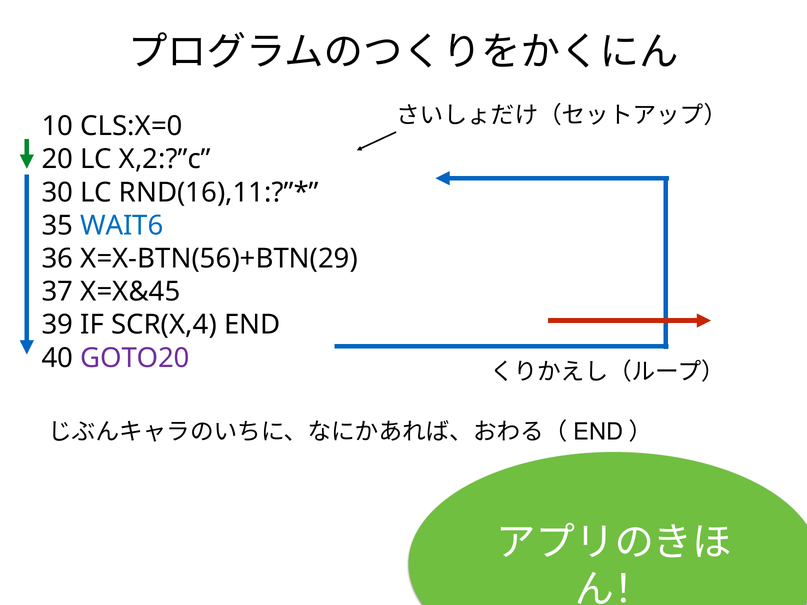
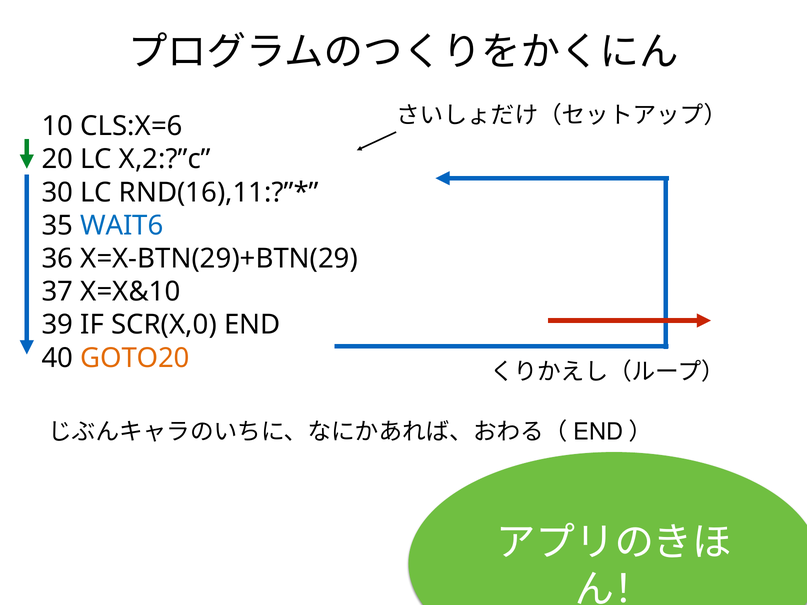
CLS:X=0: CLS:X=0 -> CLS:X=6 (131, 126)
X=X-BTN(56)+BTN(29: X=X-BTN(56)+BTN(29 -> X=X-BTN(29)+BTN(29 (219, 259)
X=X&45: X=X&45 -> X=X&10 (130, 292)
SCR(X,4: SCR(X,4 -> SCR(X,0 (164, 325)
GOTO20 colour: purple -> orange (135, 358)
